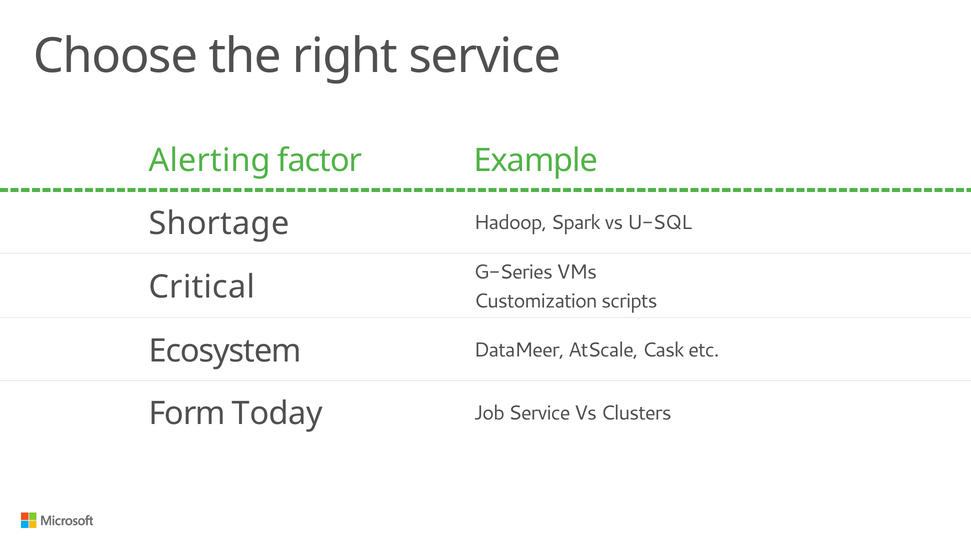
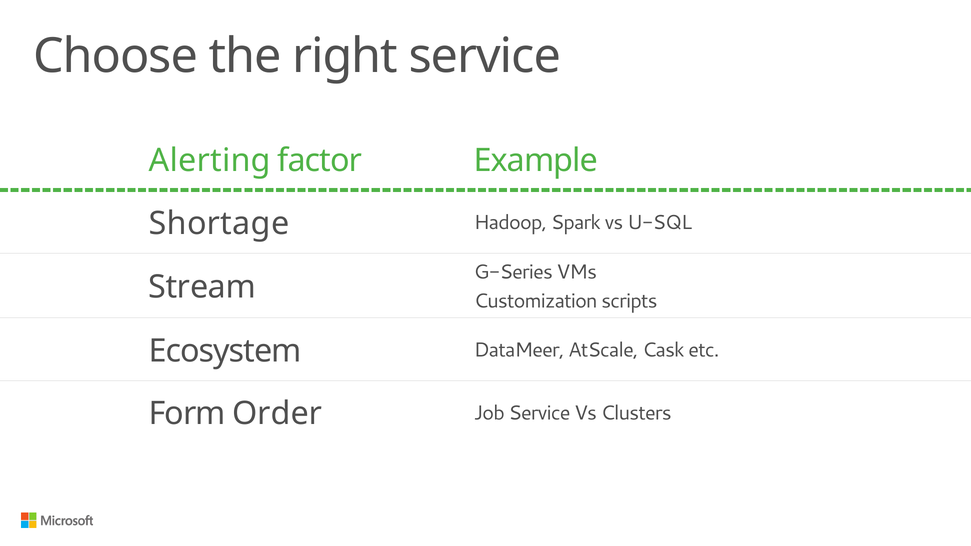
Critical: Critical -> Stream (202, 287)
Today: Today -> Order (277, 414)
